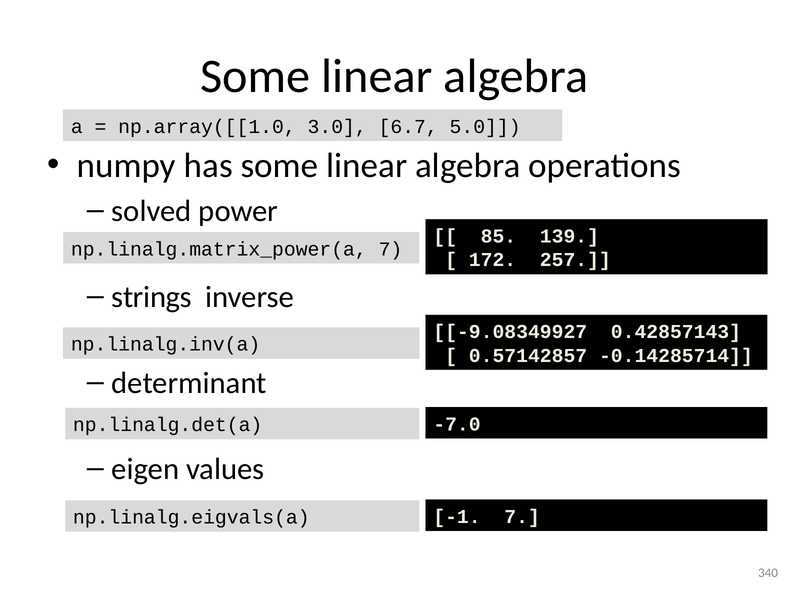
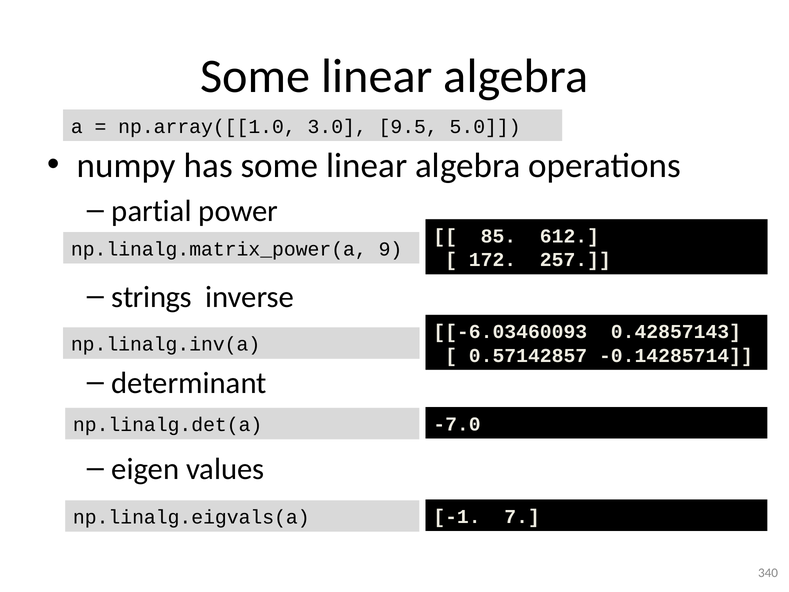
6.7: 6.7 -> 9.5 (408, 127)
solved: solved -> partial (152, 211)
139: 139 -> 612 (569, 236)
np.linalg.matrix_power(a 7: 7 -> 9 (390, 249)
-9.08349927: -9.08349927 -> -6.03460093 (510, 332)
